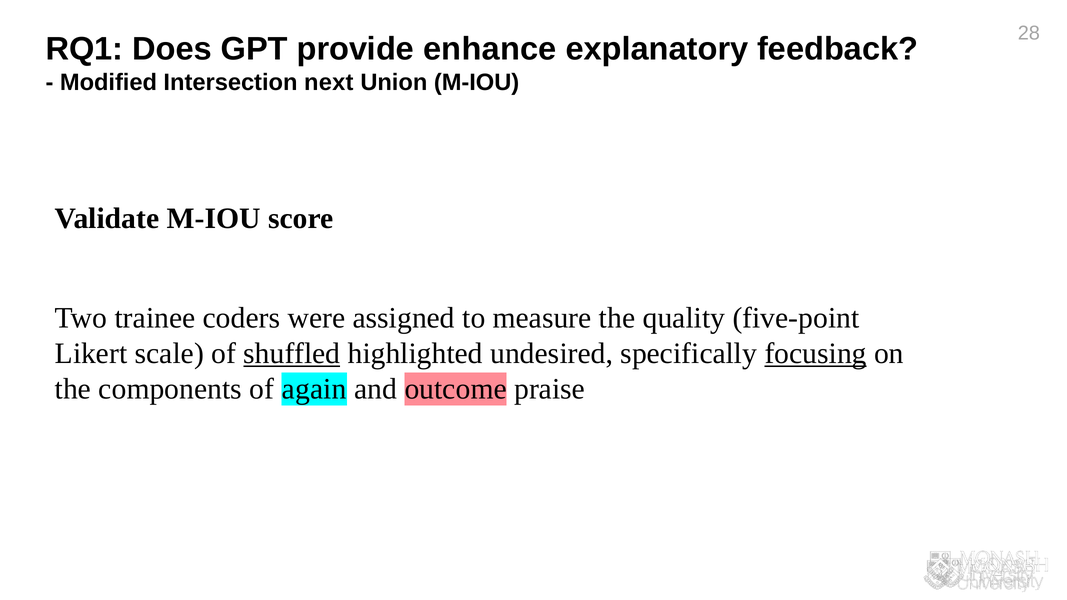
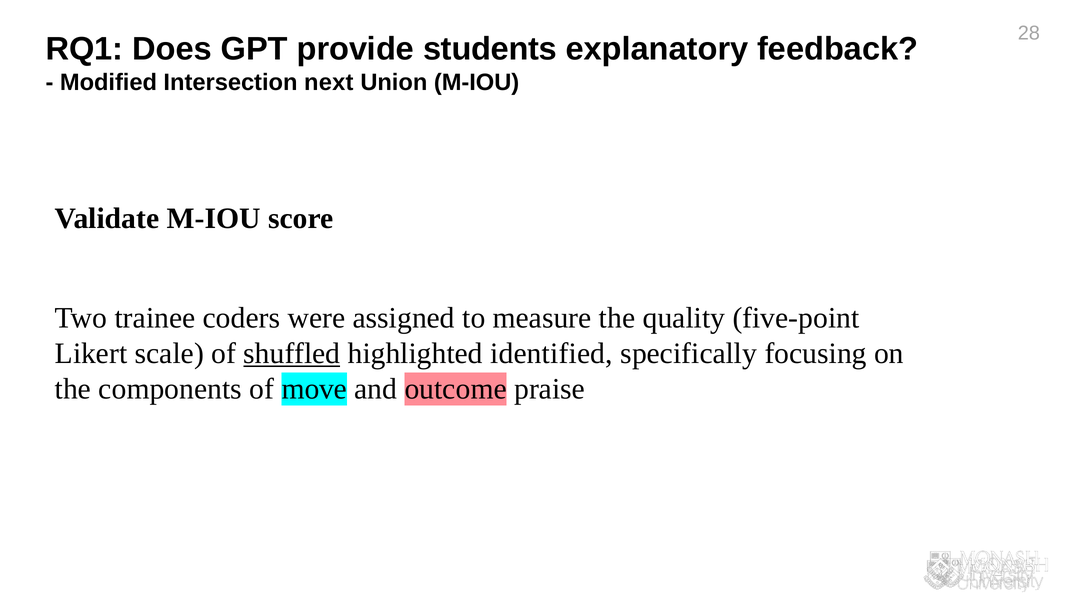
enhance: enhance -> students (490, 49)
undesired: undesired -> identified (552, 354)
focusing underline: present -> none (816, 354)
again: again -> move (314, 389)
